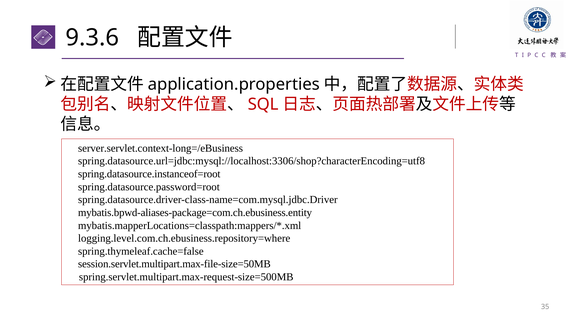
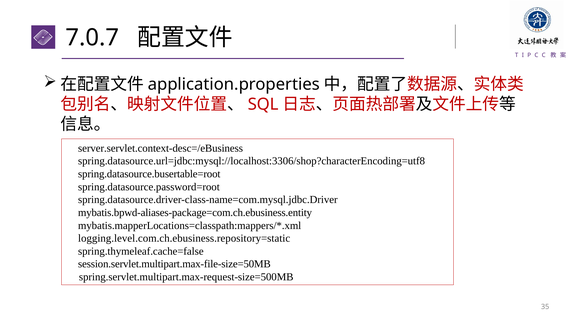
9.3.6: 9.3.6 -> 7.0.7 (92, 38)
server.servlet.context-long=/eBusiness: server.servlet.context-long=/eBusiness -> server.servlet.context-desc=/eBusiness (161, 148)
spring.datasource.instanceof=root: spring.datasource.instanceof=root -> spring.datasource.busertable=root (149, 174)
logging.level.com.ch.ebusiness.repository=where: logging.level.com.ch.ebusiness.repository=where -> logging.level.com.ch.ebusiness.repository=static (184, 238)
